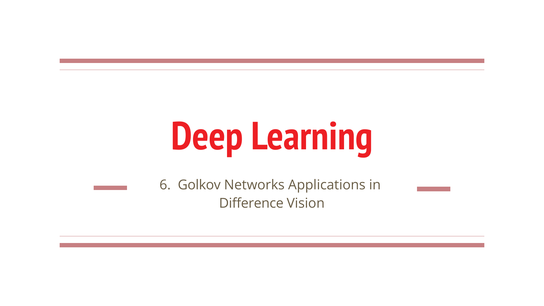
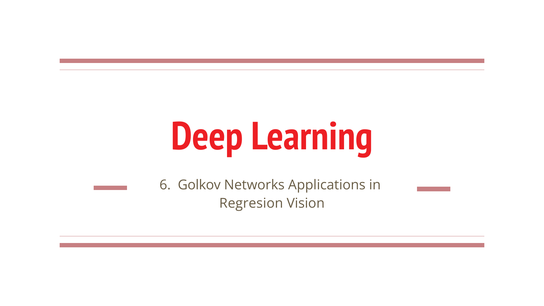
Difference: Difference -> Regresion (251, 204)
